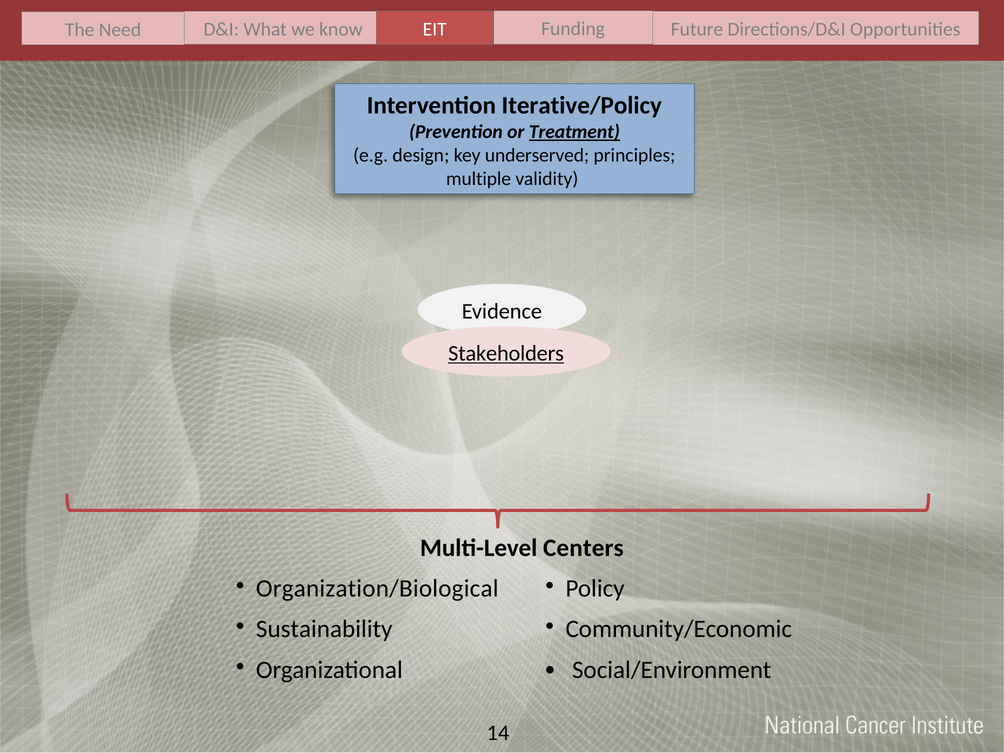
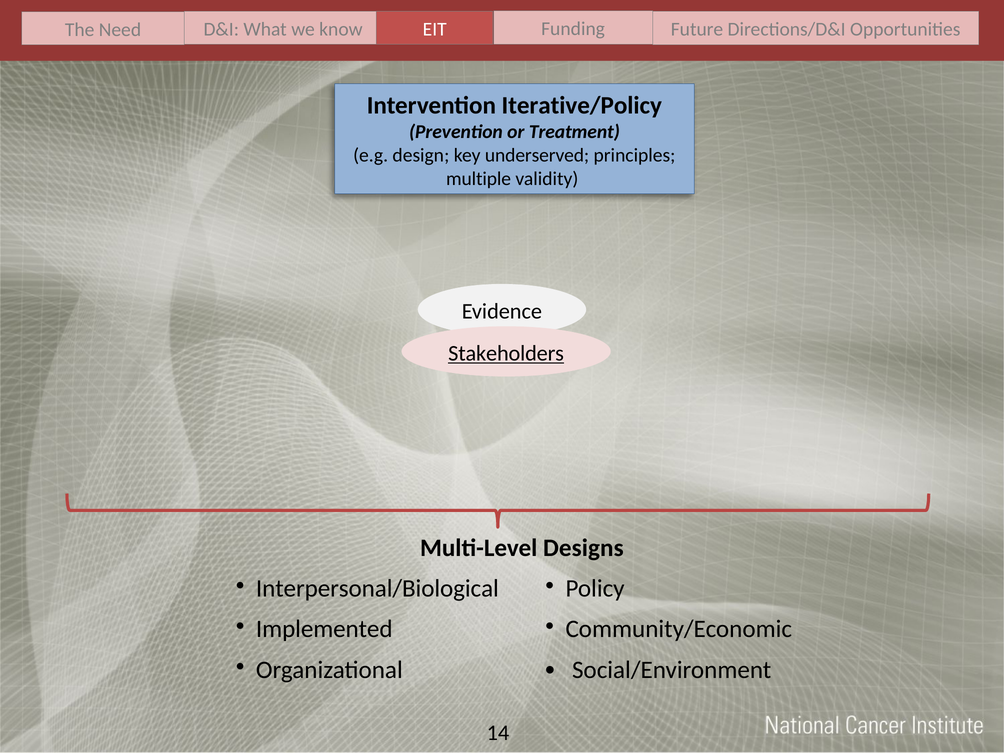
Treatment underline: present -> none (574, 132)
Centers: Centers -> Designs (583, 548)
Organization/Biological: Organization/Biological -> Interpersonal/Biological (377, 588)
Sustainability: Sustainability -> Implemented (324, 629)
